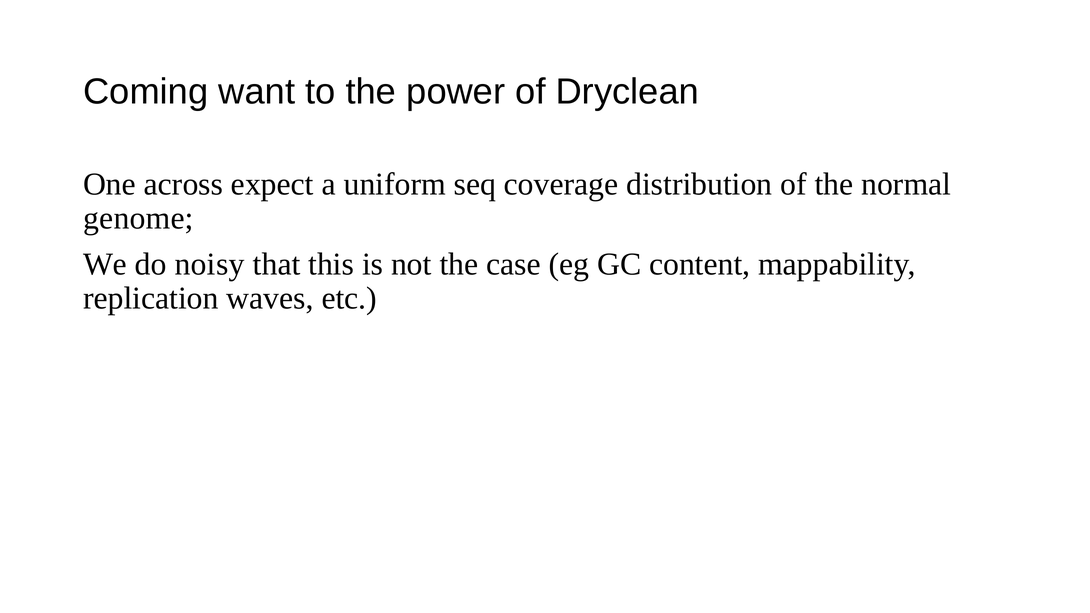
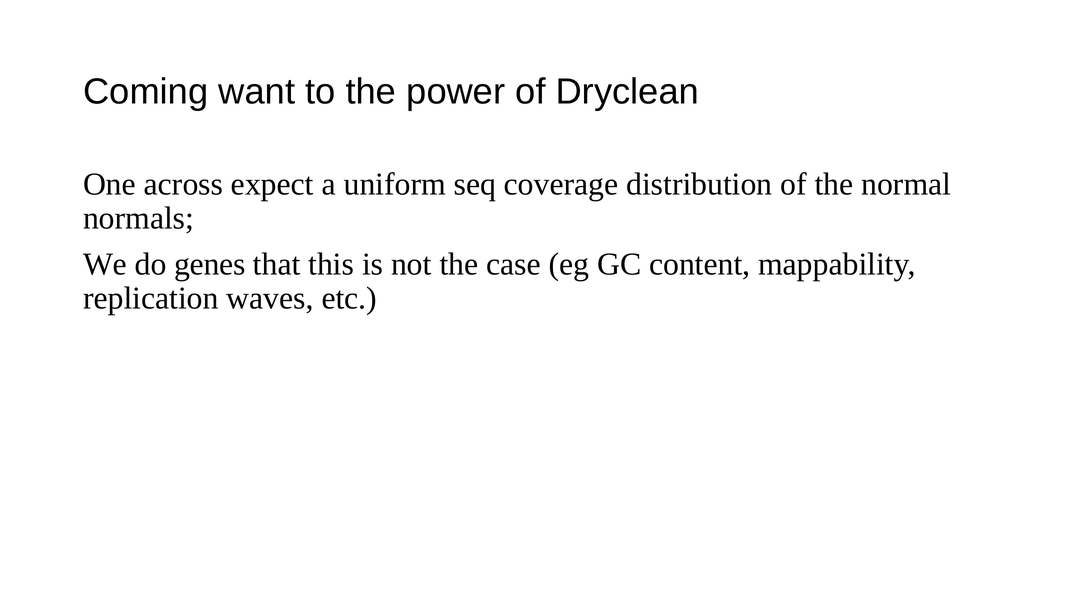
genome: genome -> normals (139, 219)
noisy: noisy -> genes (210, 264)
